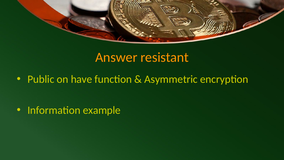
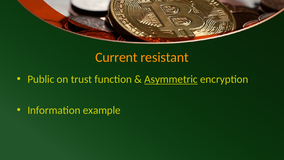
Answer: Answer -> Current (116, 57)
have: have -> trust (81, 79)
Asymmetric underline: none -> present (171, 79)
